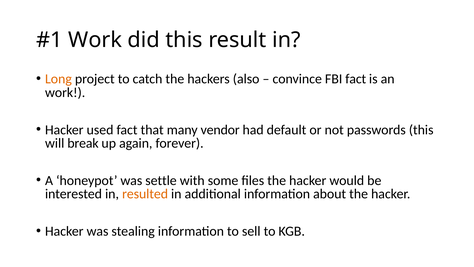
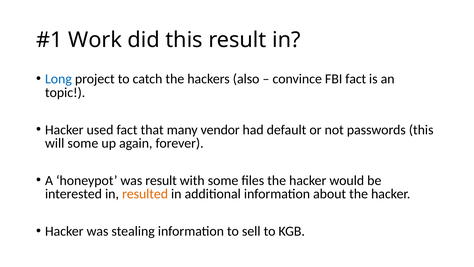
Long colour: orange -> blue (58, 79)
work: work -> topic (65, 92)
will break: break -> some (83, 143)
was settle: settle -> result (161, 180)
